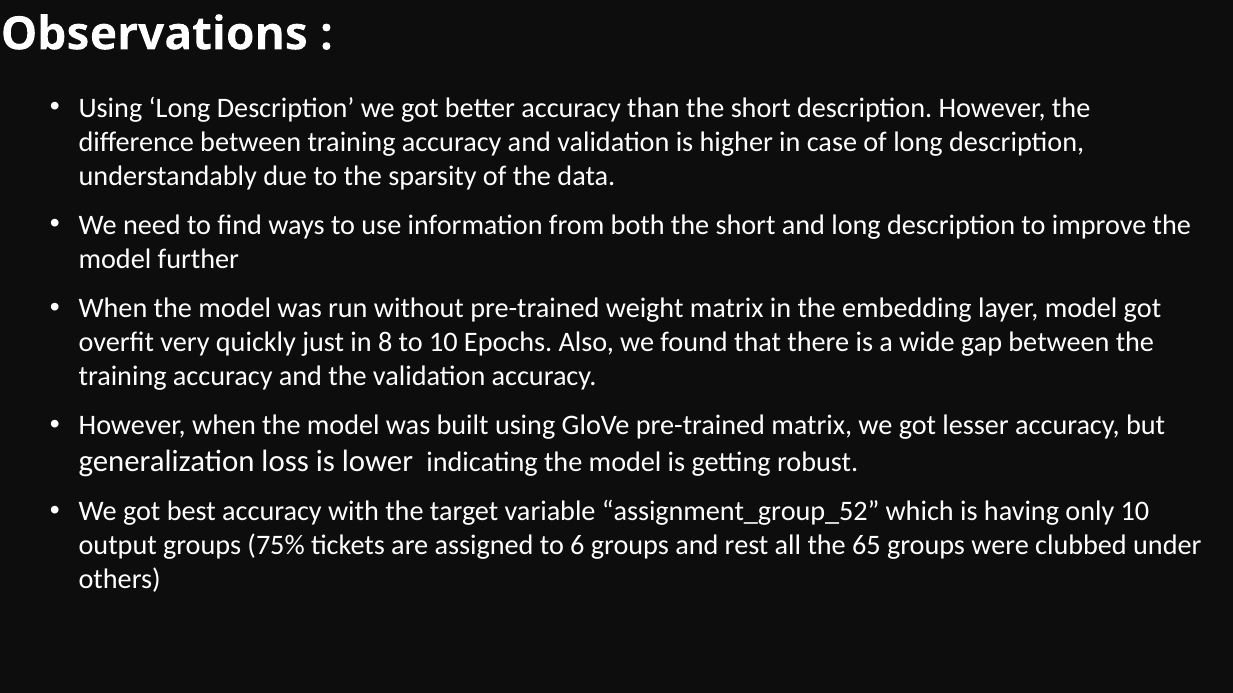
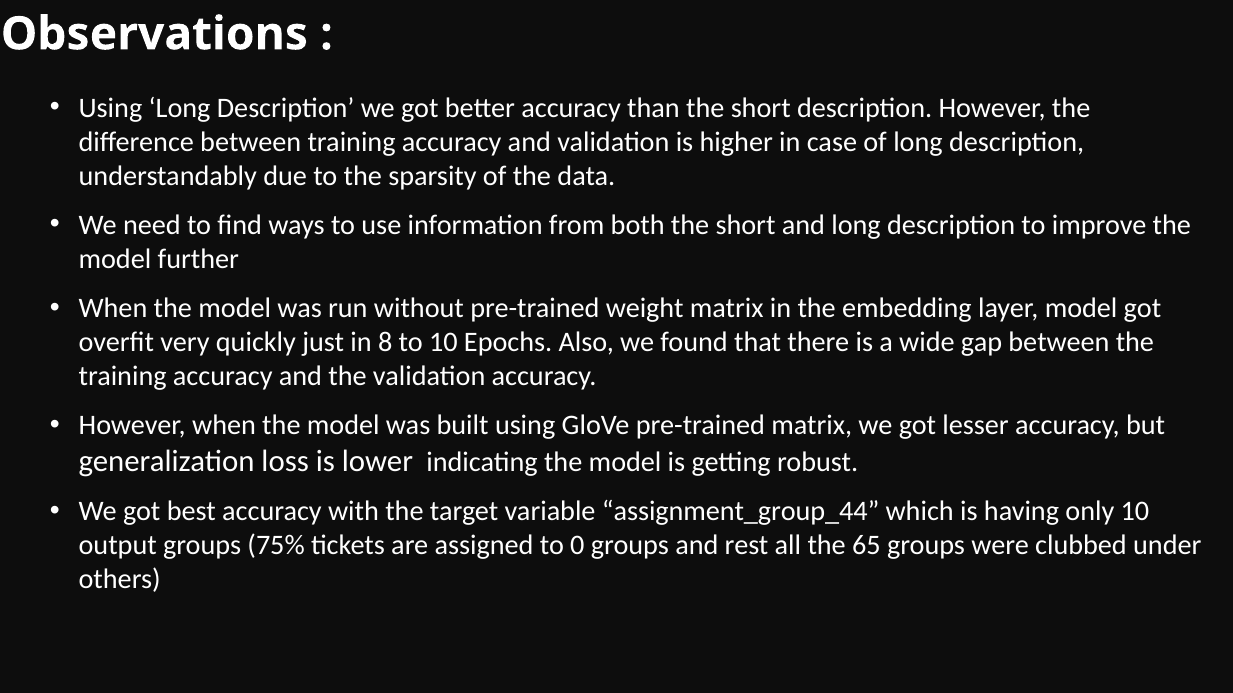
assignment_group_52: assignment_group_52 -> assignment_group_44 (741, 512)
6: 6 -> 0 (577, 546)
